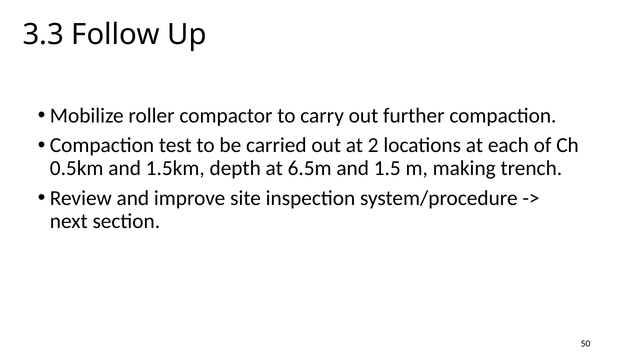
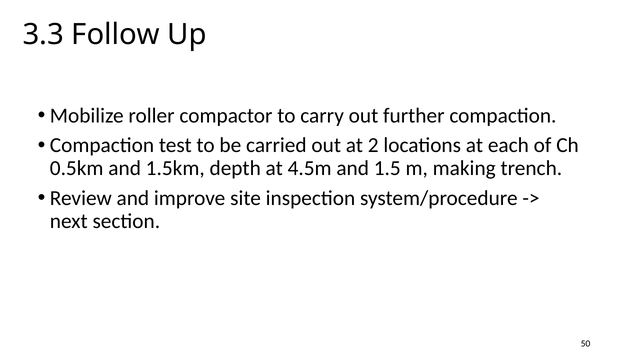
6.5m: 6.5m -> 4.5m (310, 168)
